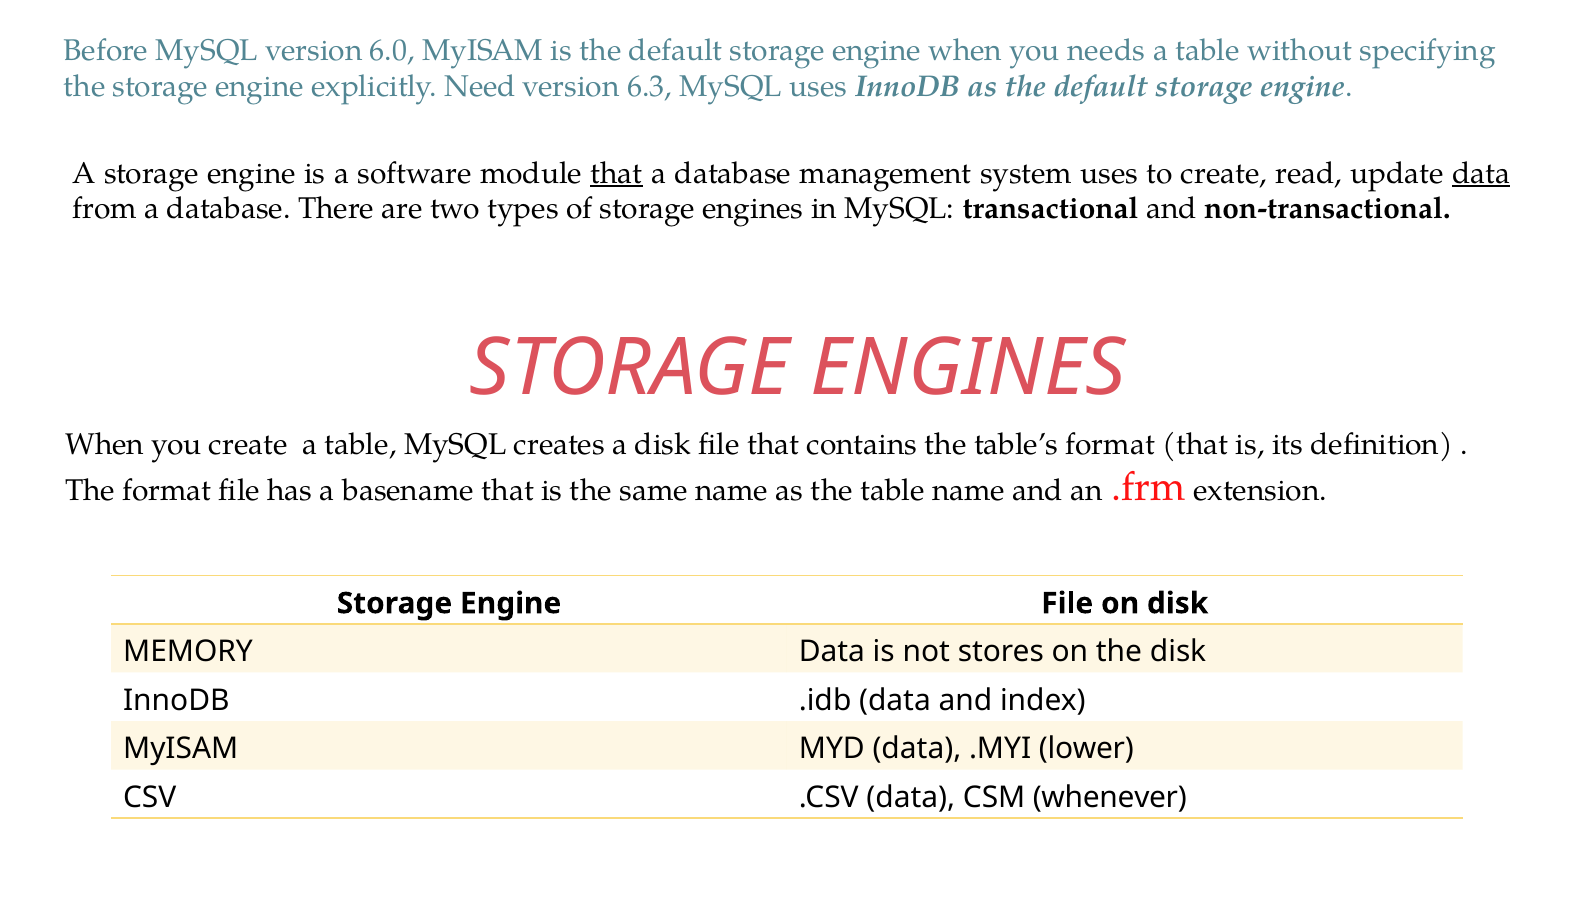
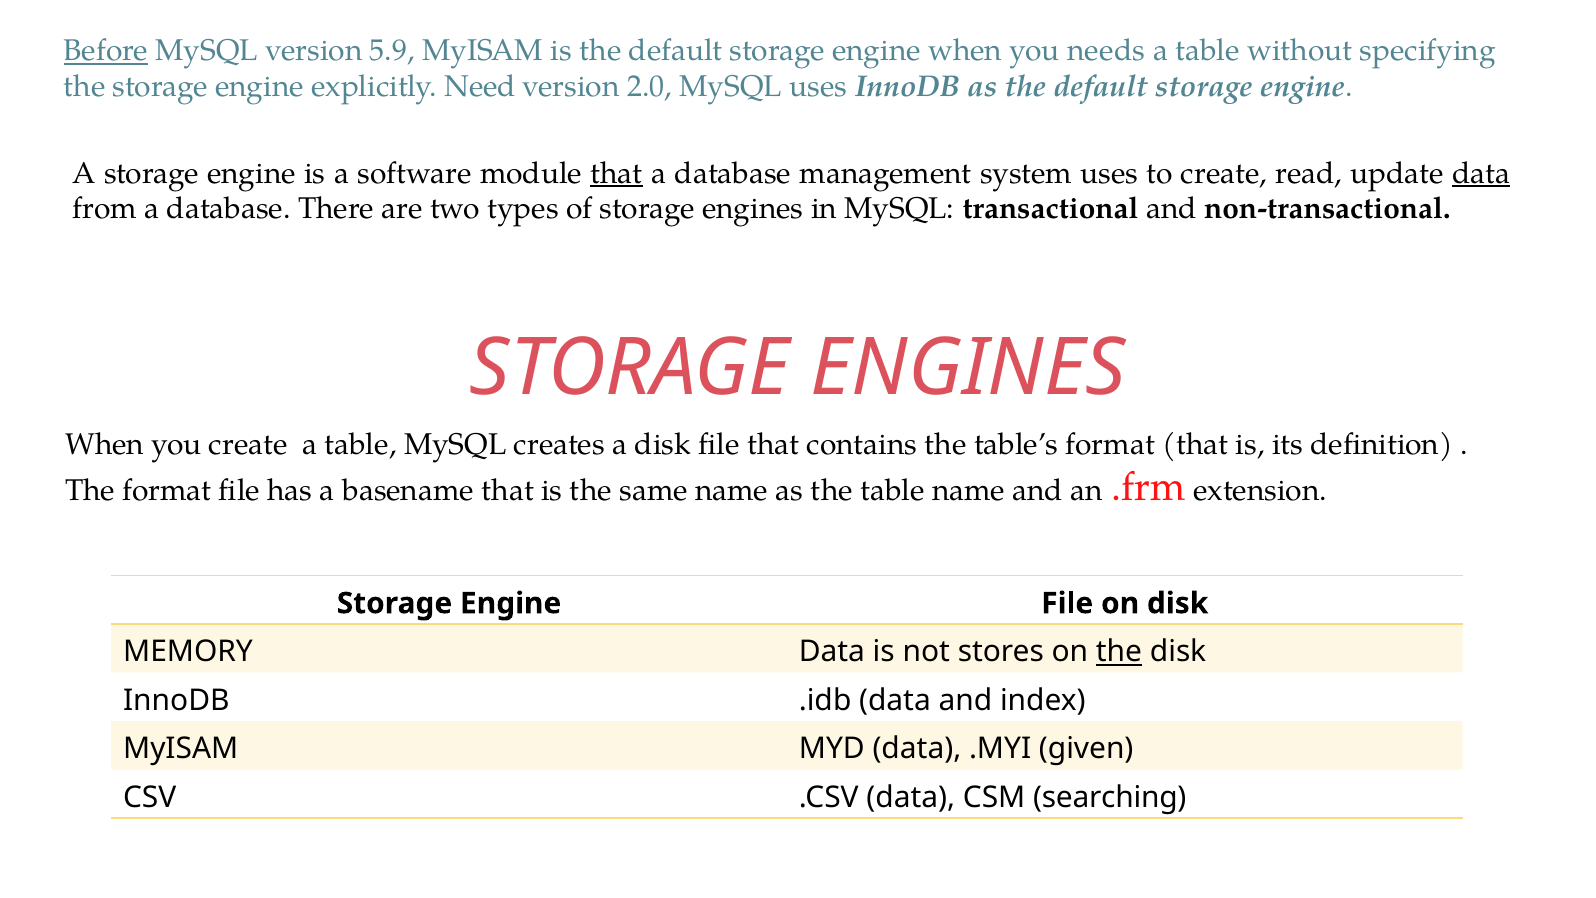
Before underline: none -> present (106, 51)
6.0: 6.0 -> 5.9 (392, 51)
6.3: 6.3 -> 2.0 (650, 87)
the underline: none -> present (1119, 652)
lower: lower -> given (1086, 749)
whenever: whenever -> searching (1110, 797)
